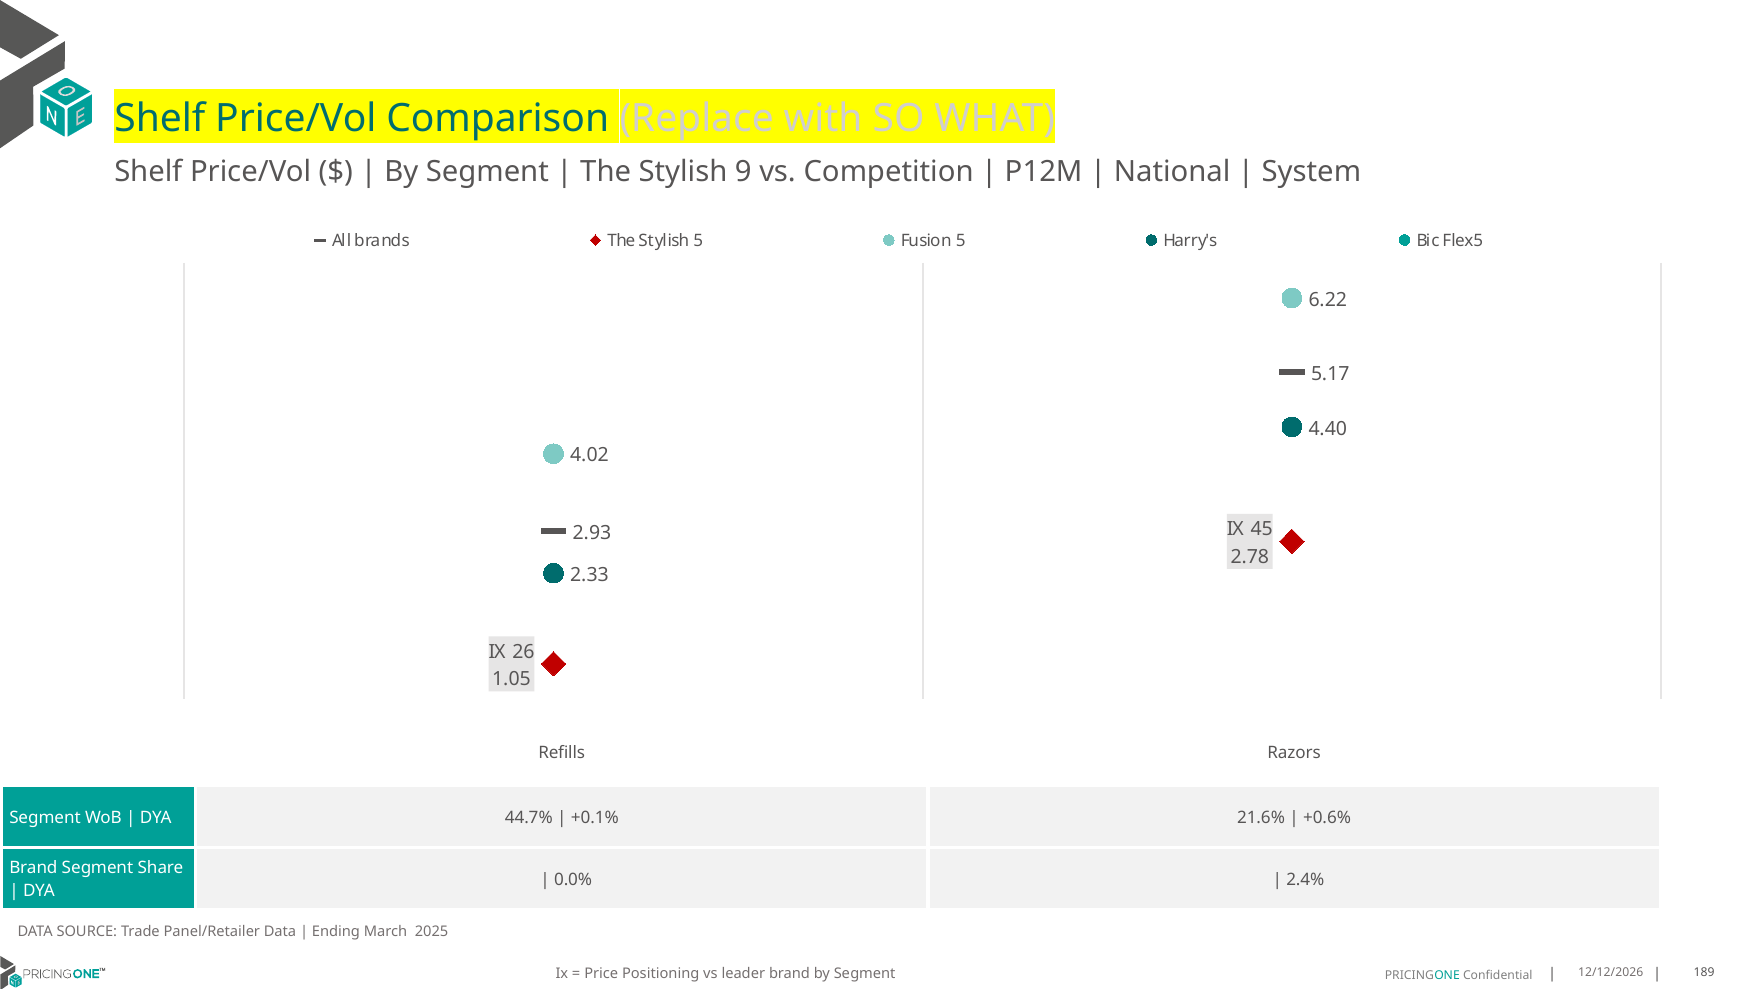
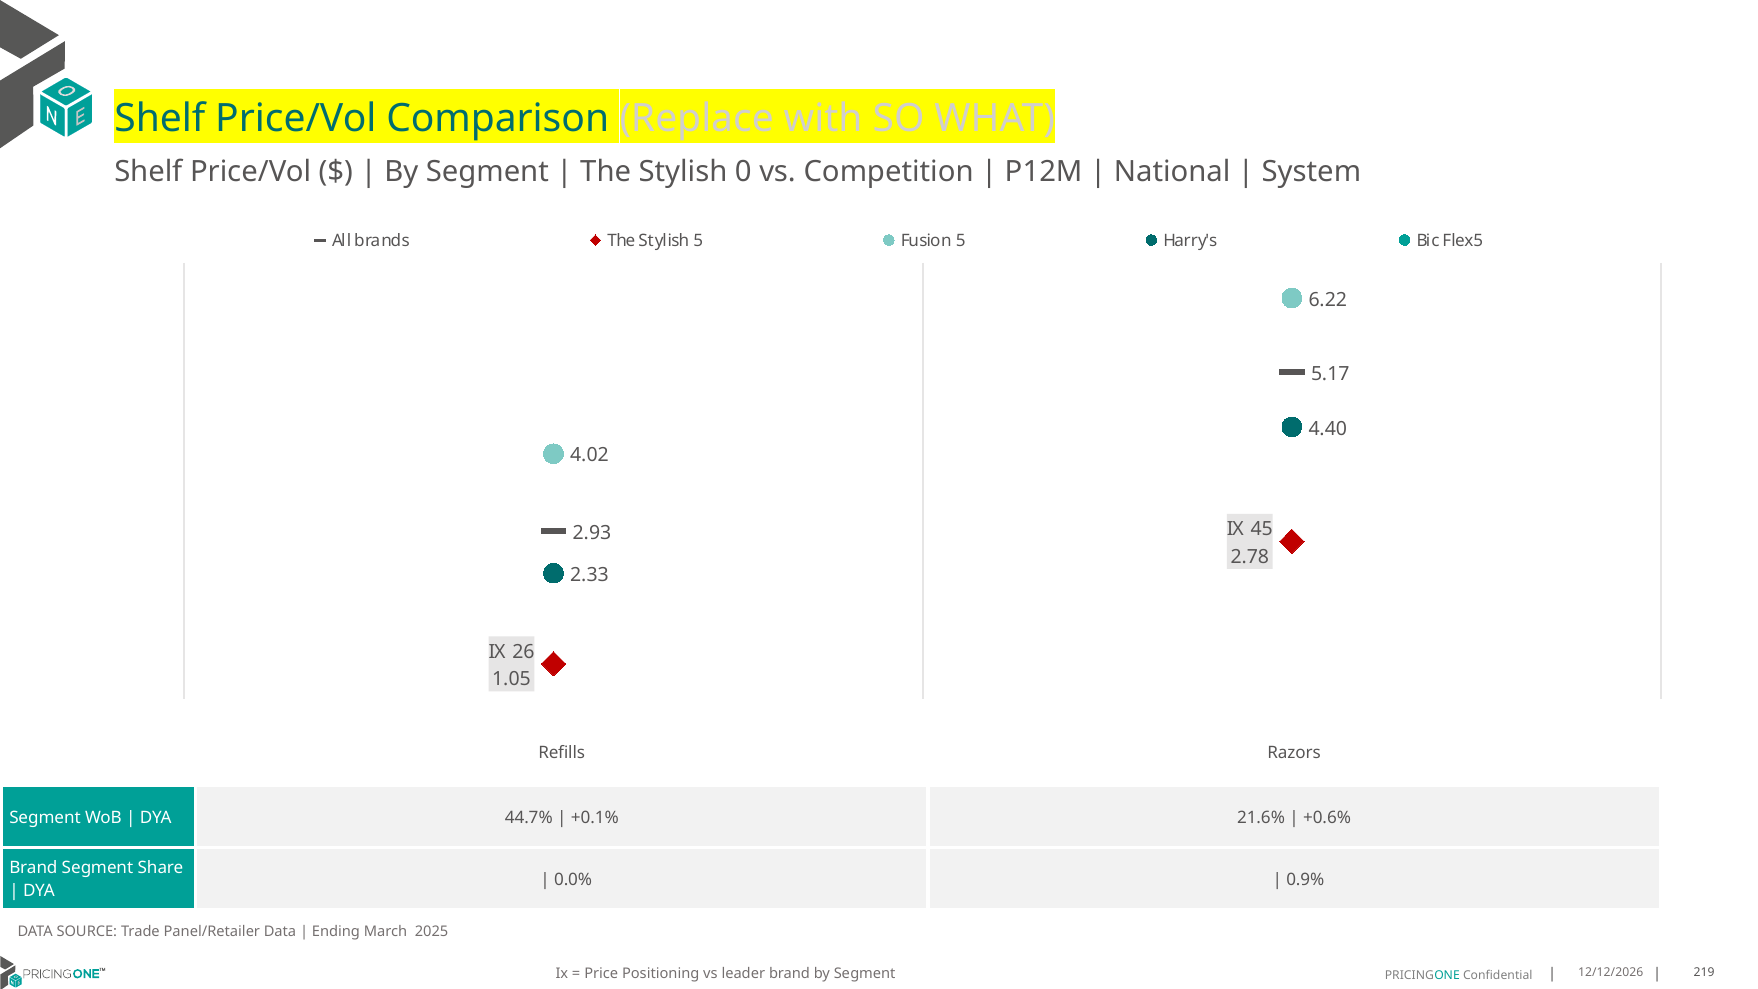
9: 9 -> 0 (743, 171)
2.4%: 2.4% -> 0.9% (1305, 880)
189: 189 -> 219 (1704, 972)
